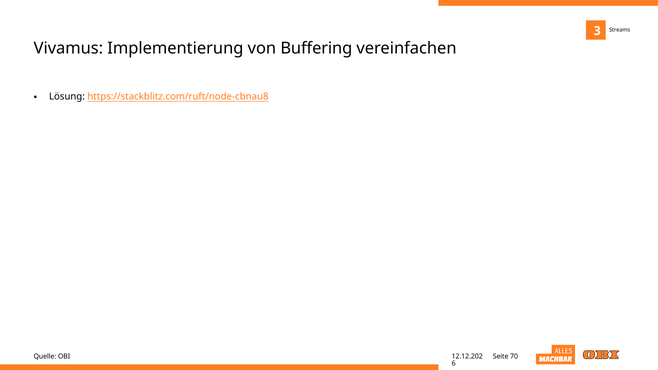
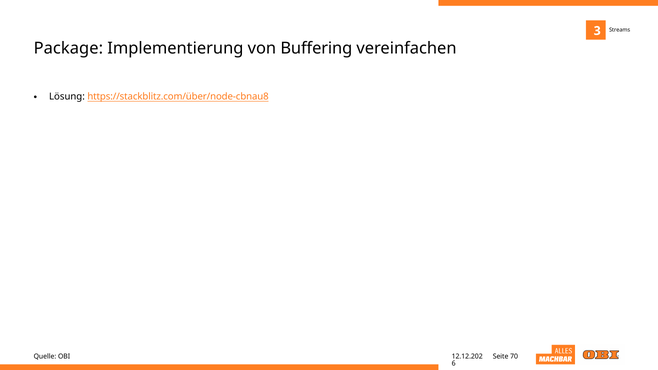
Vivamus: Vivamus -> Package (68, 48)
https://stackblitz.com/ruft/node-cbnau8: https://stackblitz.com/ruft/node-cbnau8 -> https://stackblitz.com/über/node-cbnau8 (178, 97)
